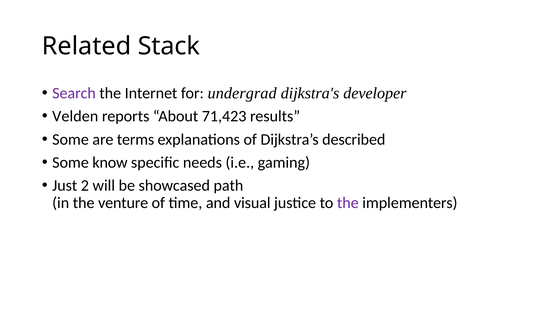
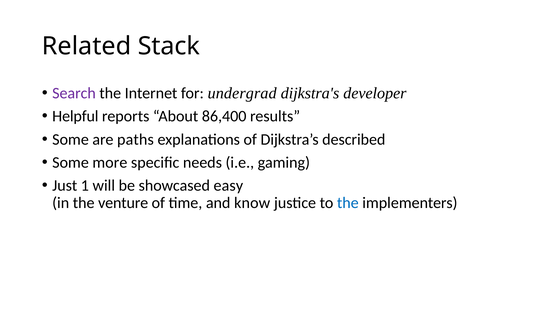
Velden: Velden -> Helpful (75, 116)
71,423: 71,423 -> 86,400 (224, 116)
terms: terms -> paths (135, 139)
know: know -> more (110, 162)
2: 2 -> 1 (85, 185)
path: path -> easy (228, 185)
visual: visual -> know (252, 203)
the colour: purple -> blue (348, 203)
